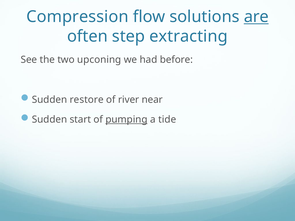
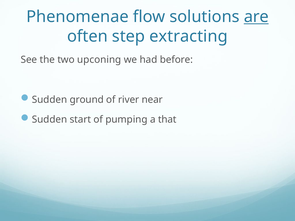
Compression: Compression -> Phenomenae (77, 17)
restore: restore -> ground (87, 100)
pumping underline: present -> none (126, 120)
tide: tide -> that (167, 120)
